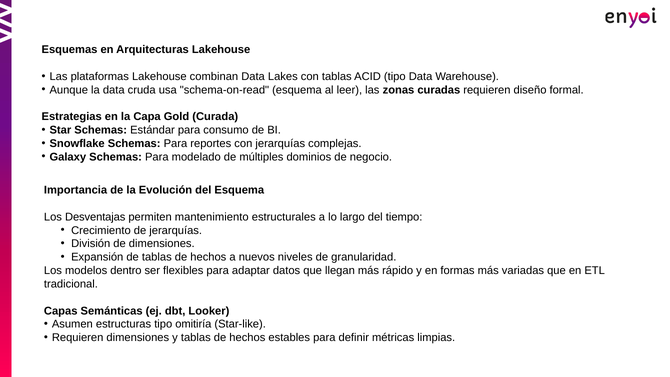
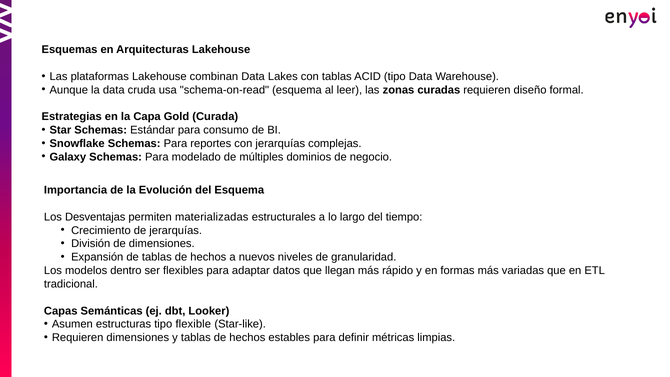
mantenimiento: mantenimiento -> materializadas (212, 217)
omitiría: omitiría -> flexible (193, 324)
